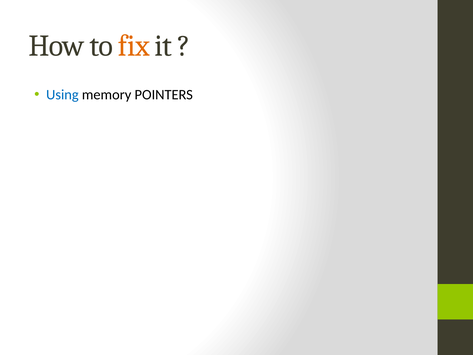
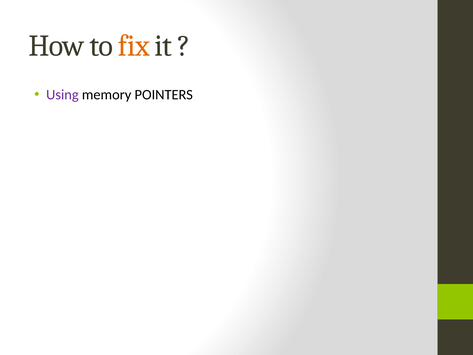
Using colour: blue -> purple (62, 95)
